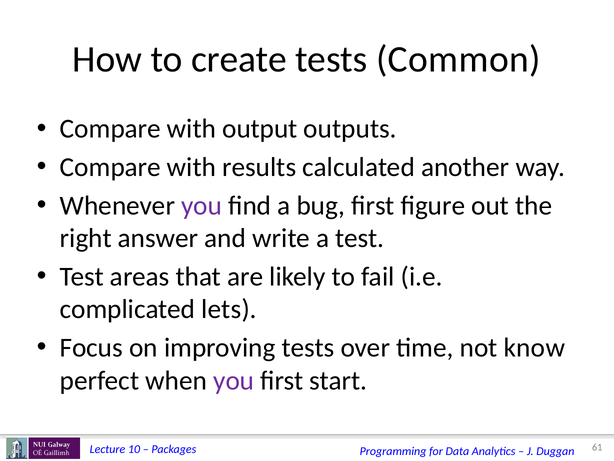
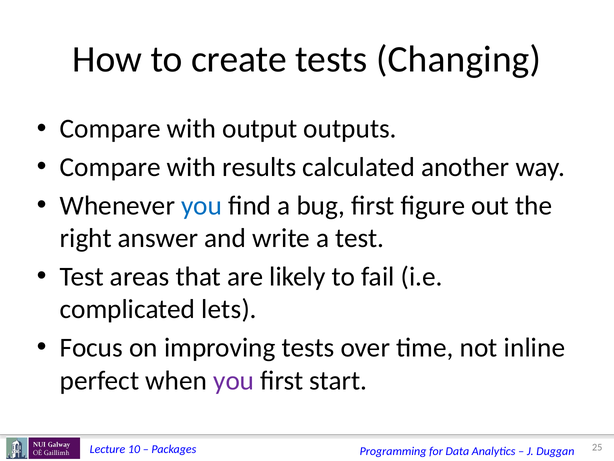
Common: Common -> Changing (459, 59)
you colour: purple -> blue (202, 205)
know: know -> inline (534, 347)
61: 61 -> 25 (597, 447)
